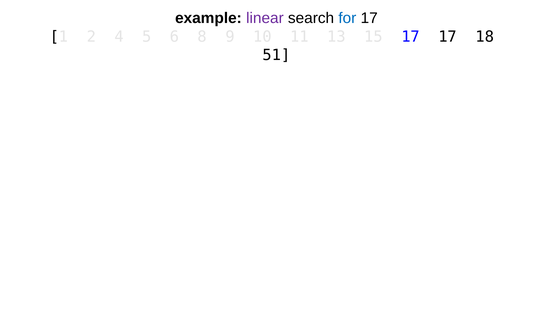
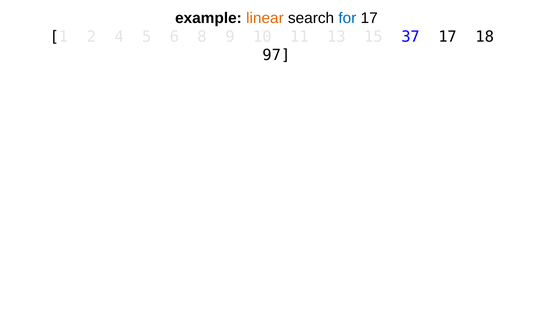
linear colour: purple -> orange (265, 18)
15 17: 17 -> 37 (411, 37)
51: 51 -> 97 (277, 55)
